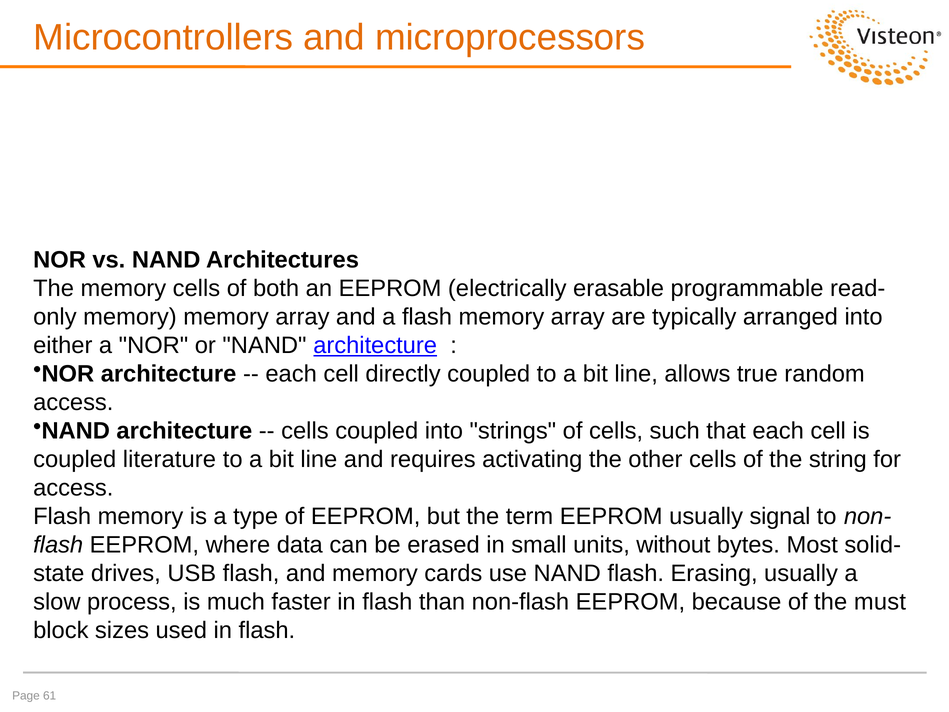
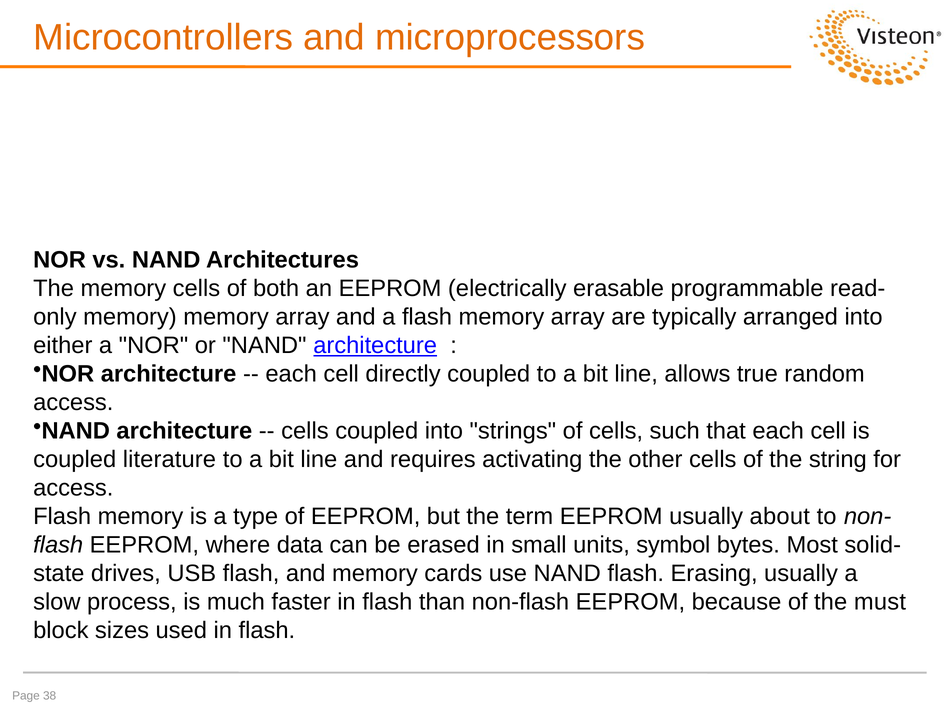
signal: signal -> about (780, 516)
without: without -> symbol (673, 545)
61: 61 -> 38 (50, 696)
